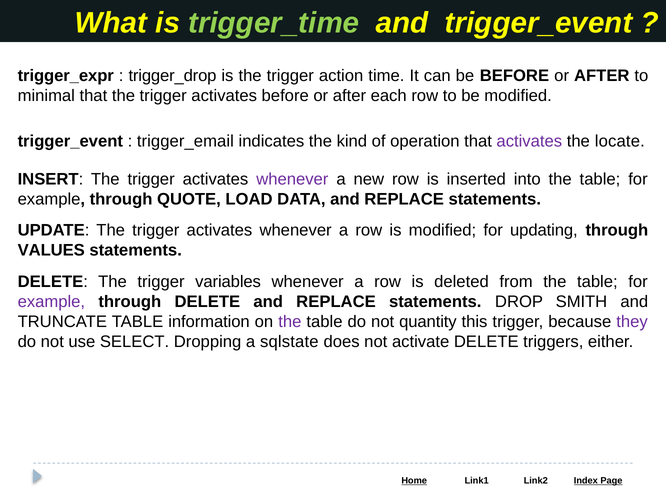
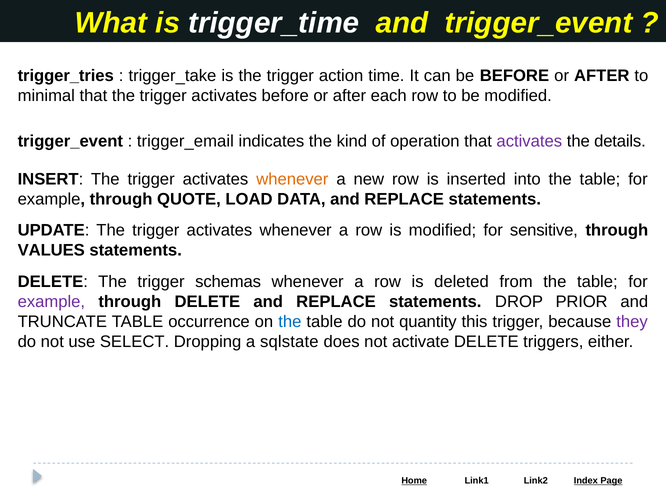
trigger_time colour: light green -> white (274, 23)
trigger_expr: trigger_expr -> trigger_tries (66, 75)
trigger_drop: trigger_drop -> trigger_take (172, 75)
locate: locate -> details (620, 141)
whenever colour: purple -> orange (292, 179)
updating: updating -> sensitive (544, 230)
variables: variables -> schemas (228, 281)
SMITH: SMITH -> PRIOR (582, 301)
information: information -> occurrence (209, 321)
the colour: purple -> blue (290, 321)
